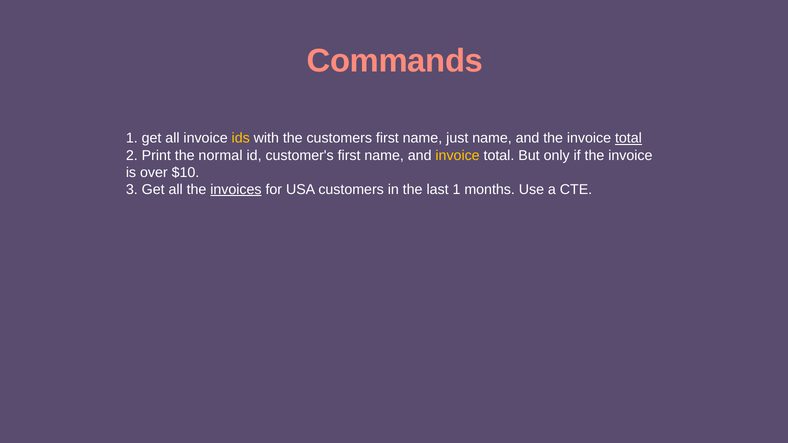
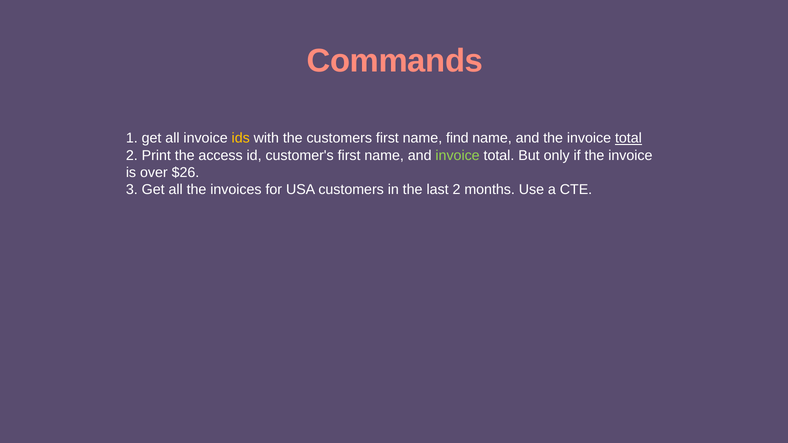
just: just -> find (457, 138)
normal: normal -> access (221, 155)
invoice colour: yellow -> light green (458, 155)
$10: $10 -> $26 (185, 173)
invoices underline: present -> none (236, 190)
last 1: 1 -> 2 (457, 190)
